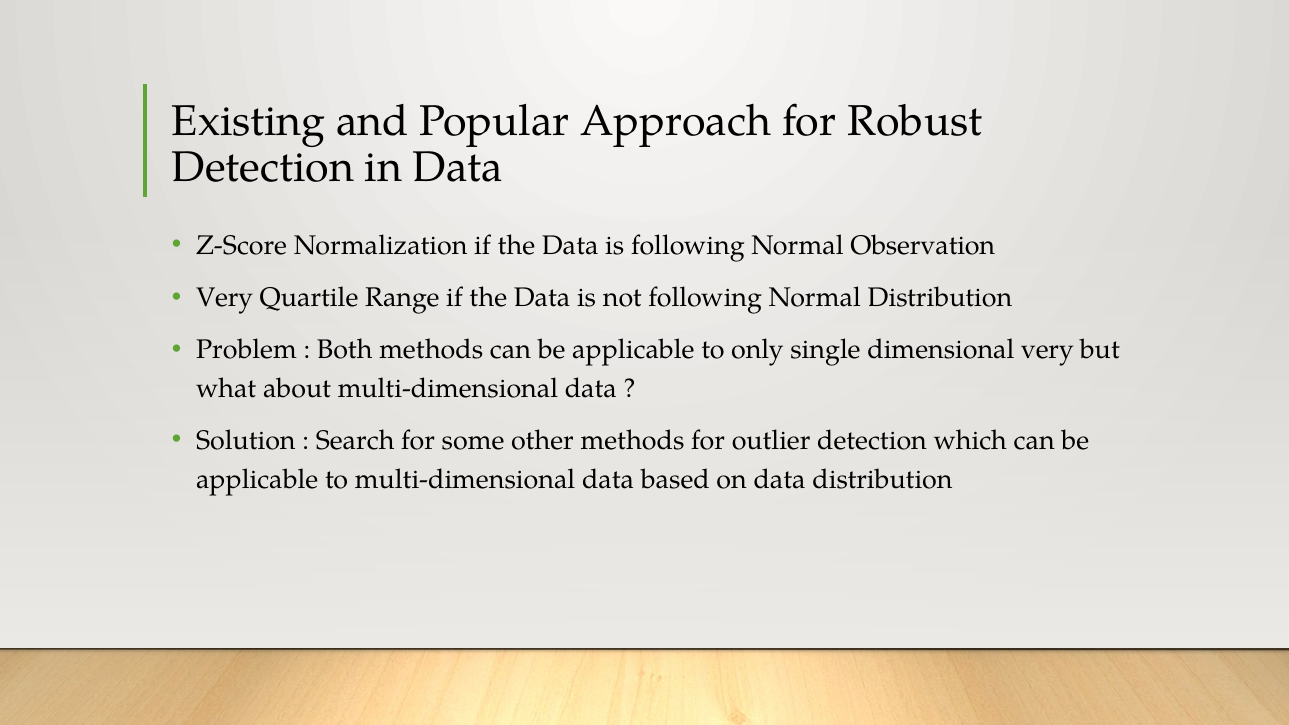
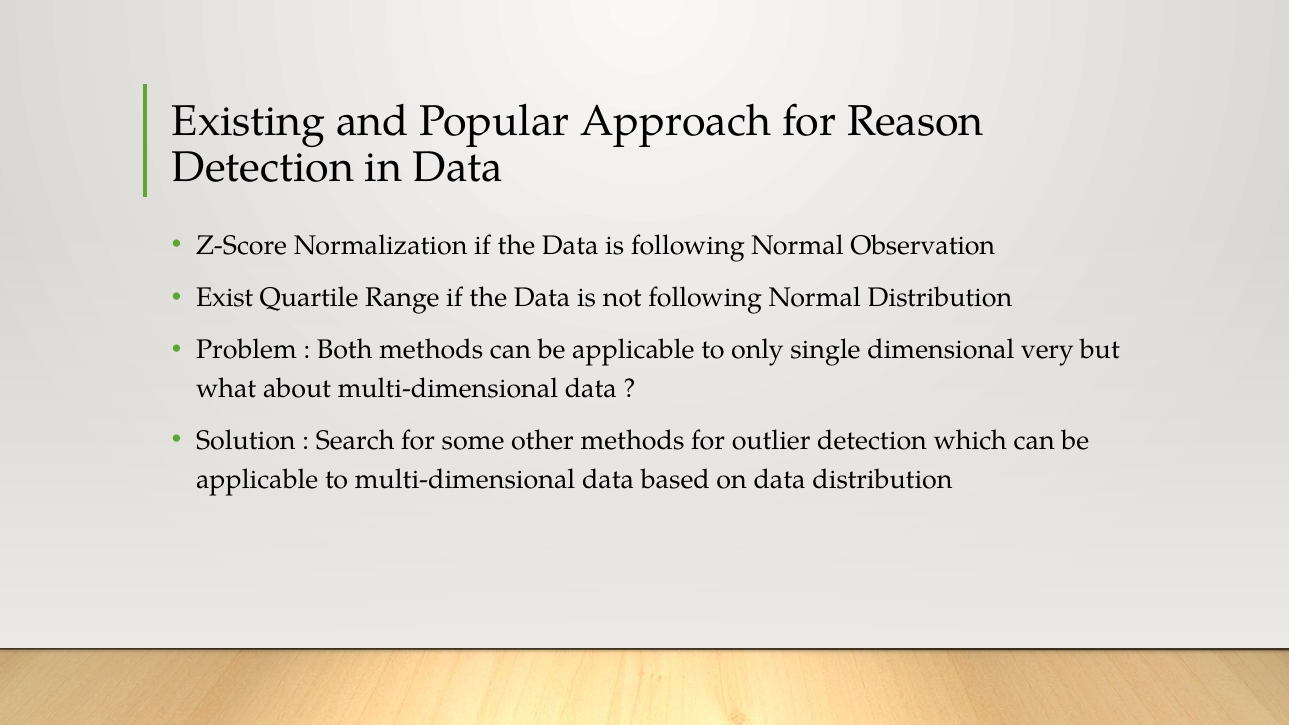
Robust: Robust -> Reason (915, 121)
Very: Very -> Exist (225, 298)
